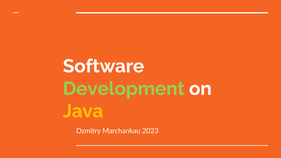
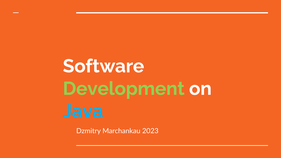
Java colour: yellow -> light blue (83, 111)
